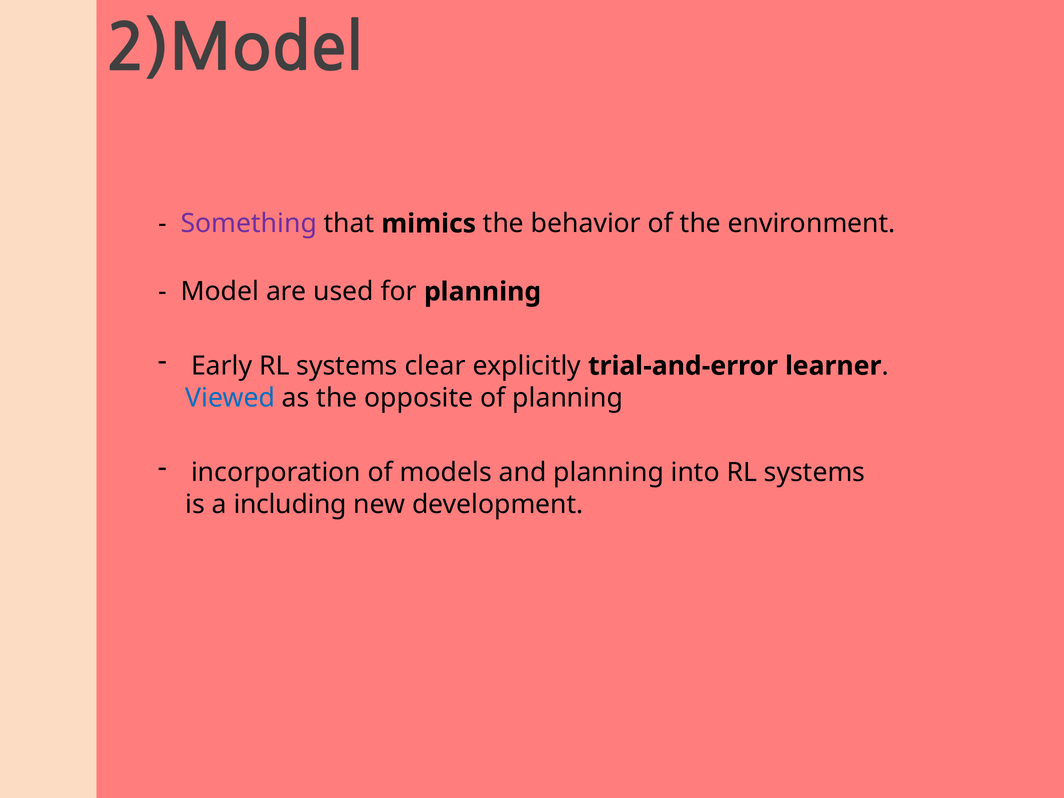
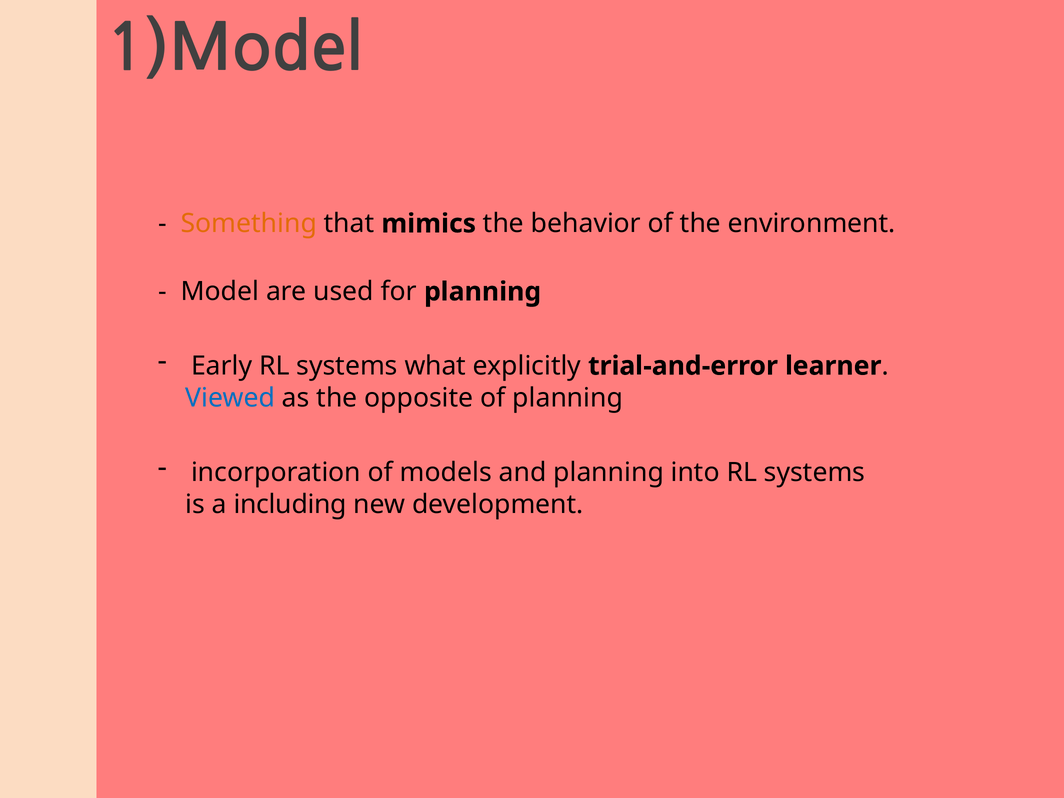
2)Model: 2)Model -> 1)Model (234, 49)
Something colour: purple -> orange (249, 224)
clear: clear -> what (435, 366)
